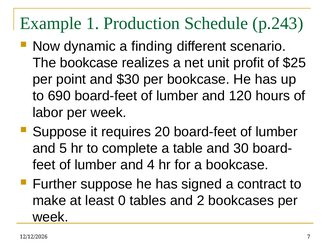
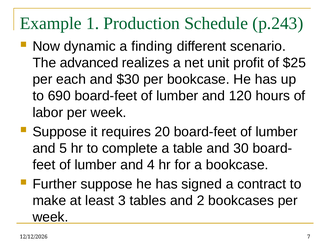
The bookcase: bookcase -> advanced (89, 63)
point: point -> each (71, 79)
0: 0 -> 3 (122, 200)
